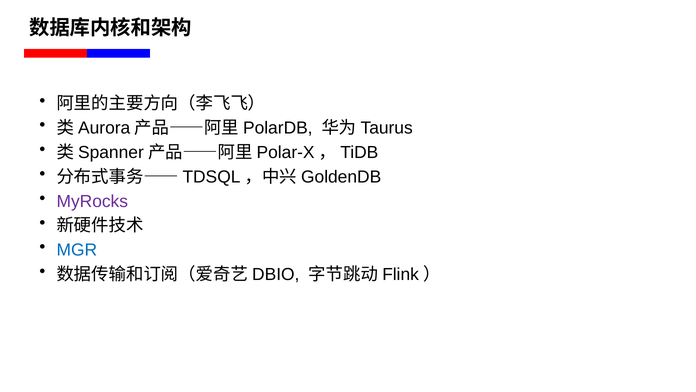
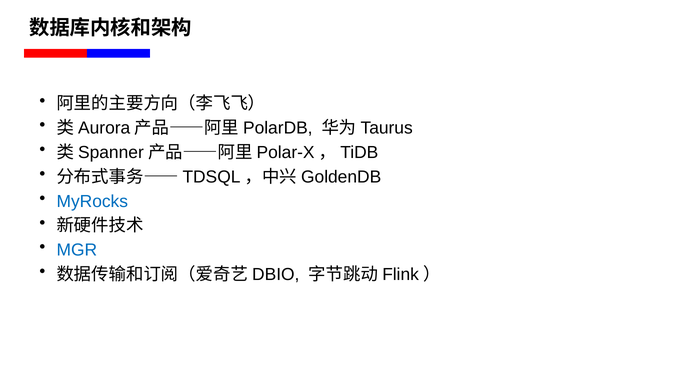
MyRocks colour: purple -> blue (92, 201)
